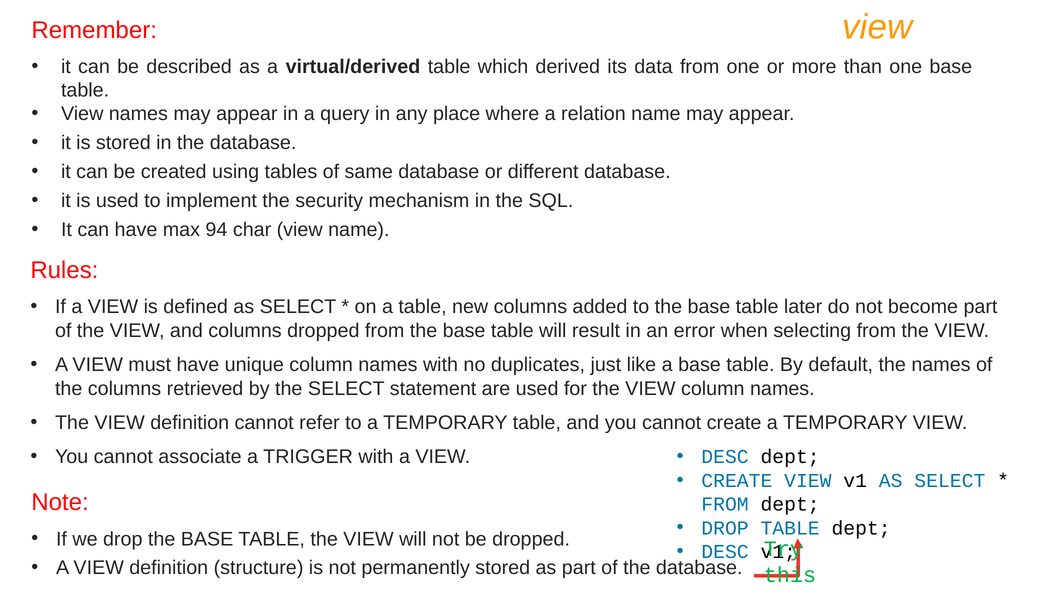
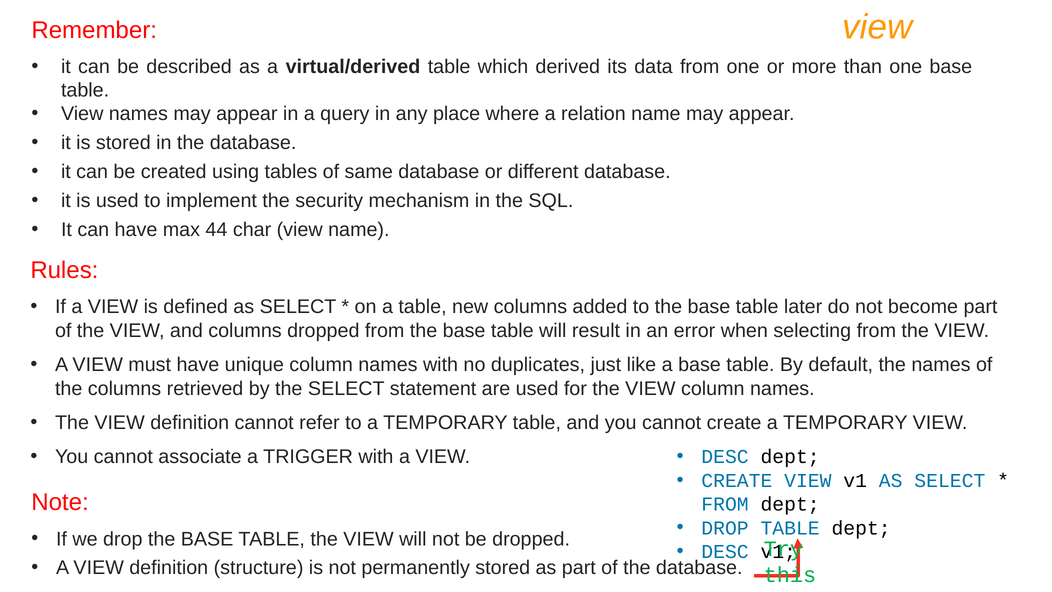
94: 94 -> 44 (216, 230)
